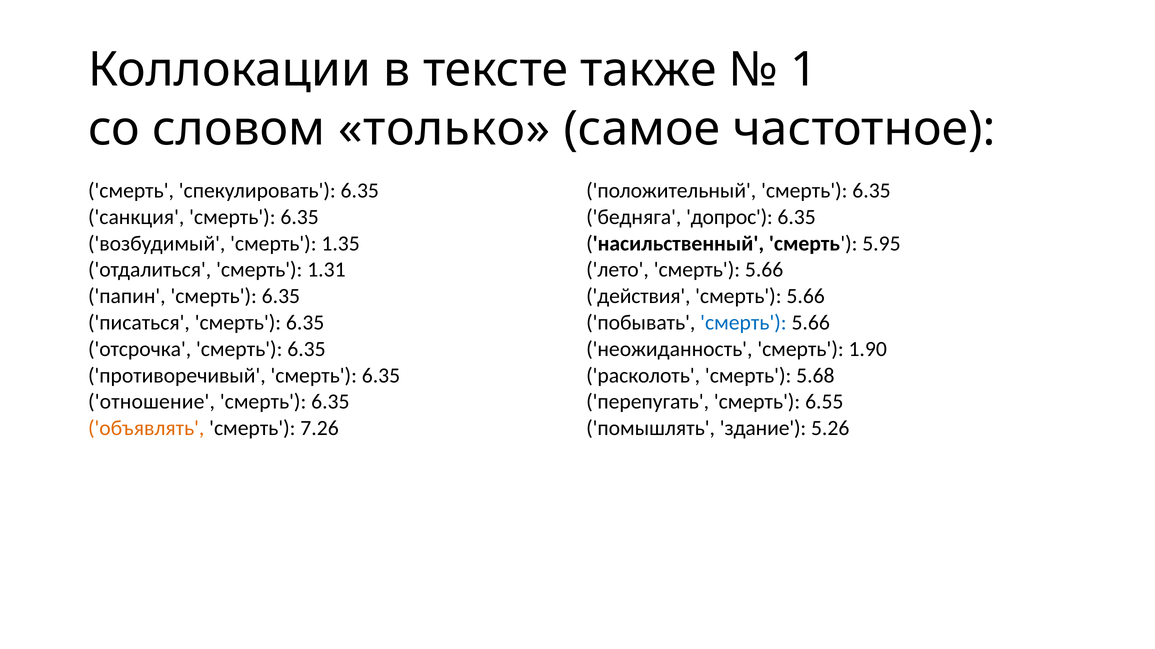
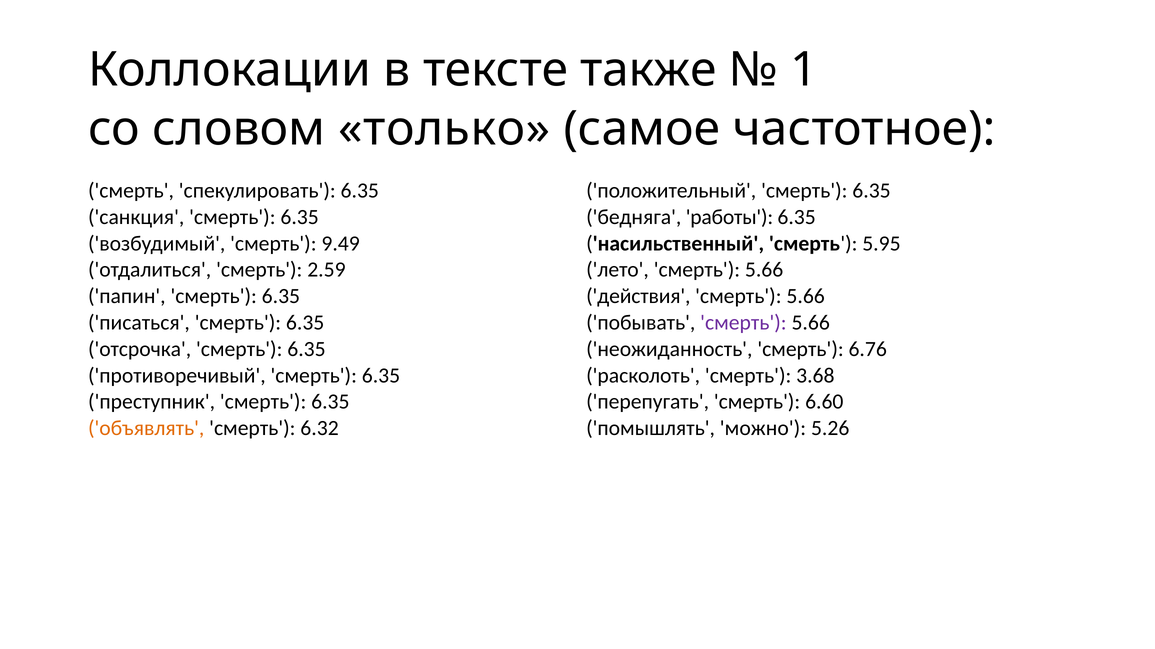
допрос: допрос -> работы (729, 217)
1.35: 1.35 -> 9.49 (341, 244)
1.31: 1.31 -> 2.59 (326, 270)
смерть colour: blue -> purple (743, 323)
1.90: 1.90 -> 6.76 (868, 349)
5.68: 5.68 -> 3.68 (815, 376)
отношение: отношение -> преступник (152, 402)
6.55: 6.55 -> 6.60 (824, 402)
7.26: 7.26 -> 6.32 (320, 429)
здание: здание -> можно (763, 429)
